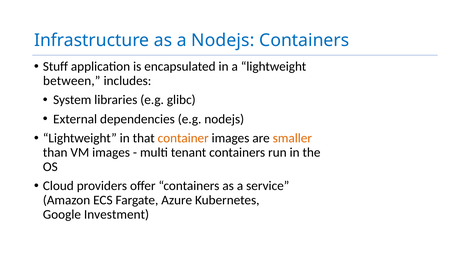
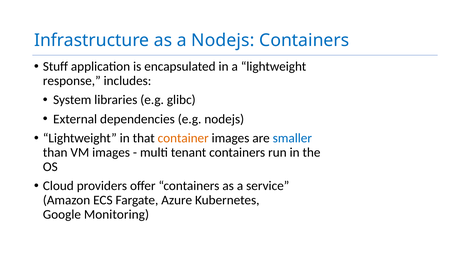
between: between -> response (72, 81)
smaller colour: orange -> blue (292, 138)
Investment: Investment -> Monitoring (116, 215)
